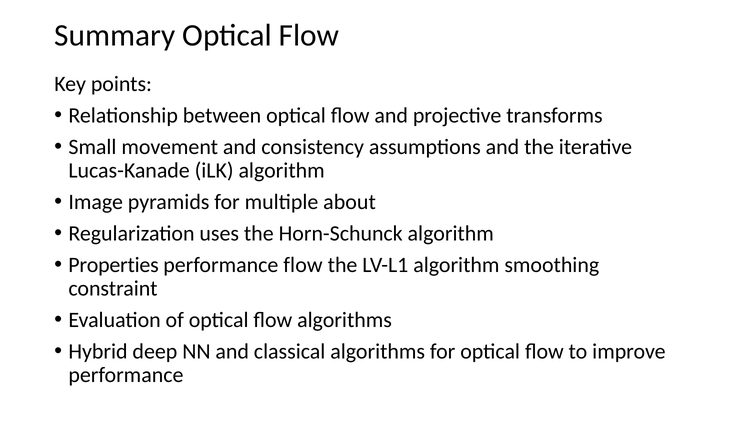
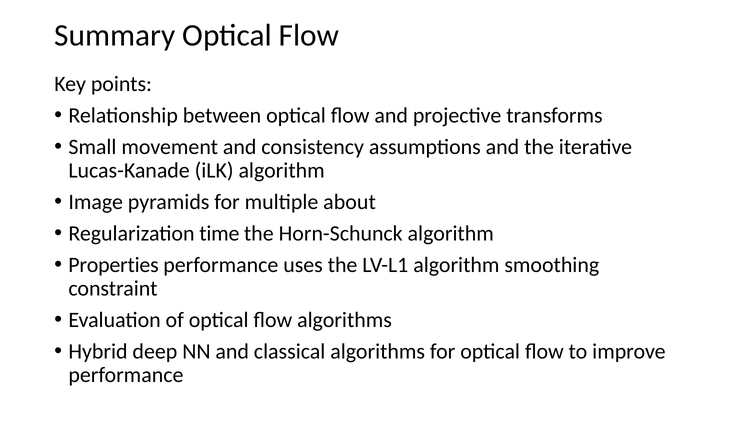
uses: uses -> time (219, 233)
performance flow: flow -> uses (303, 265)
